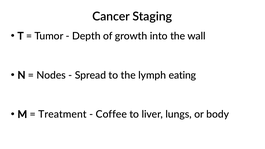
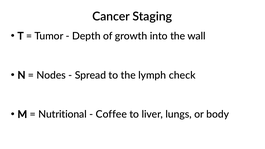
eating: eating -> check (182, 75)
Treatment: Treatment -> Nutritional (62, 114)
